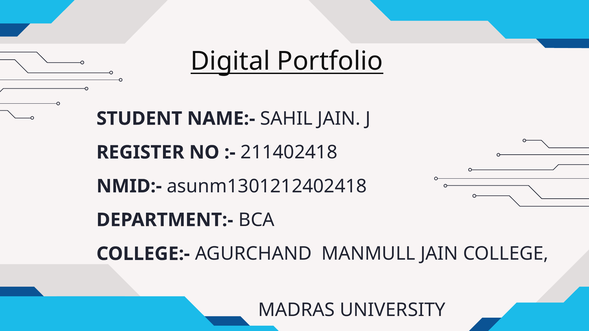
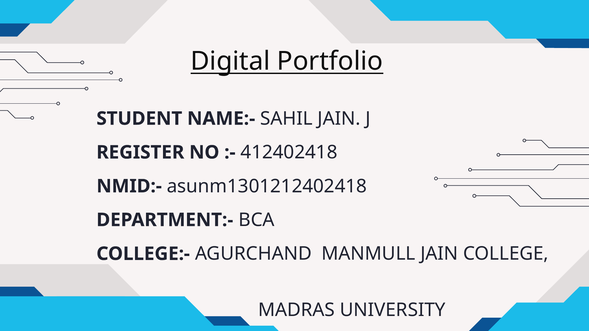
211402418: 211402418 -> 412402418 (289, 152)
